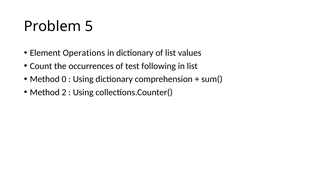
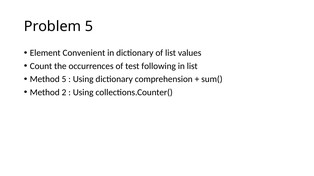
Operations: Operations -> Convenient (84, 53)
Method 0: 0 -> 5 (64, 79)
